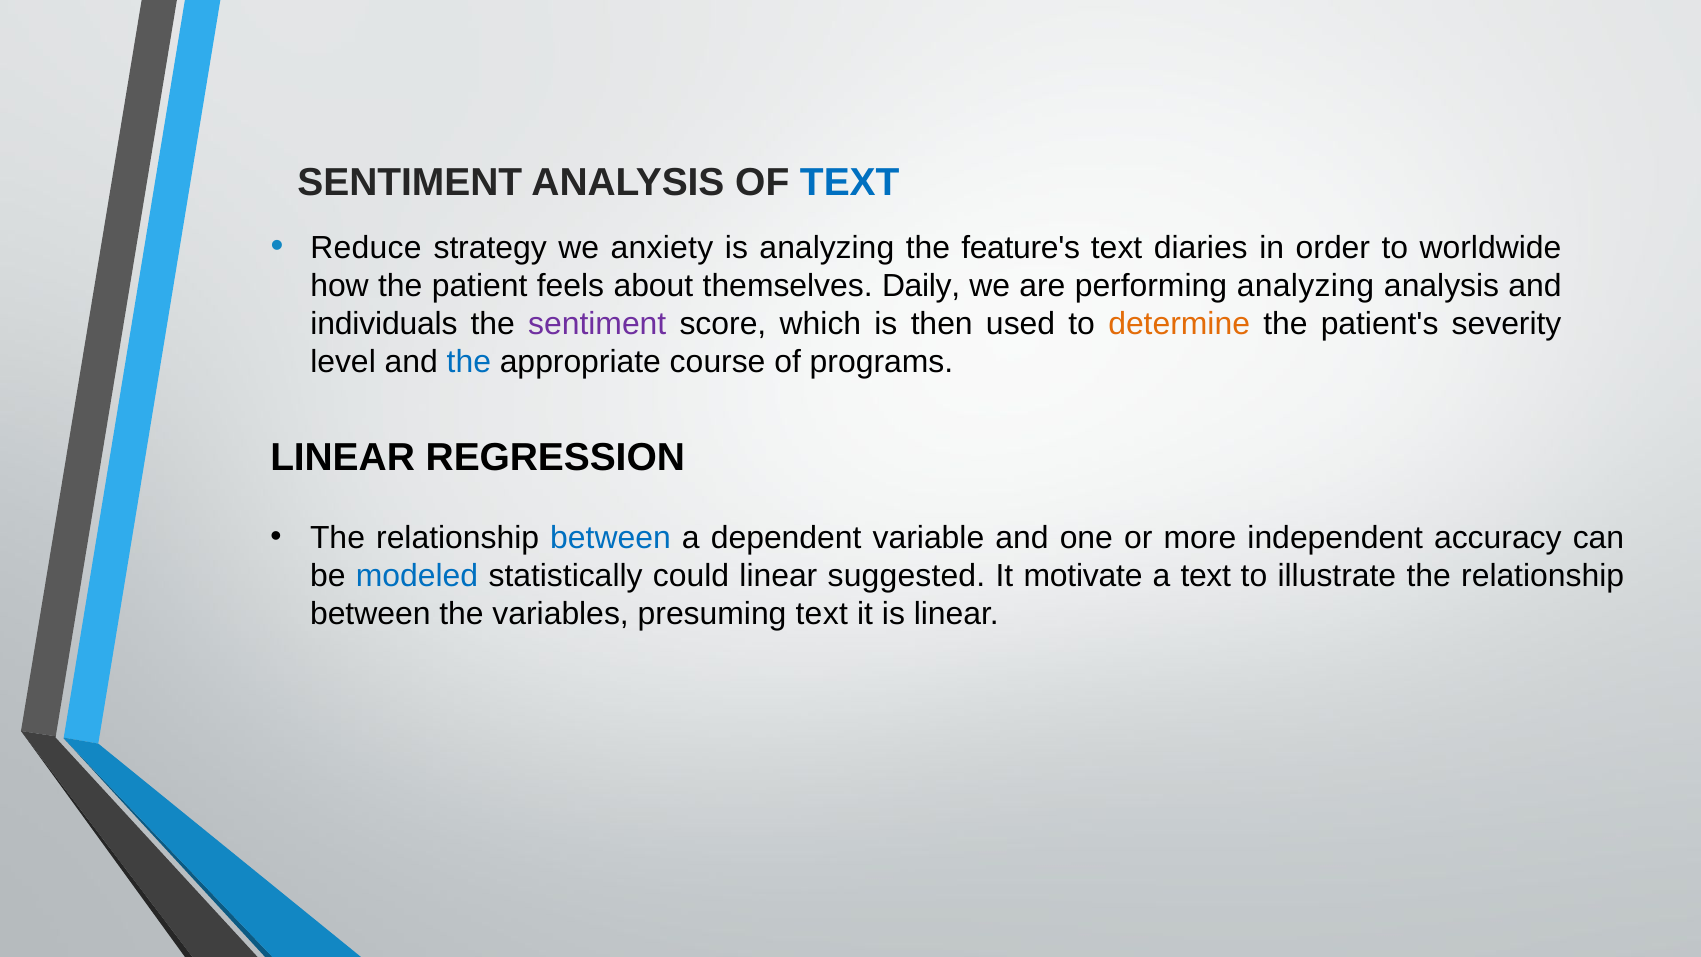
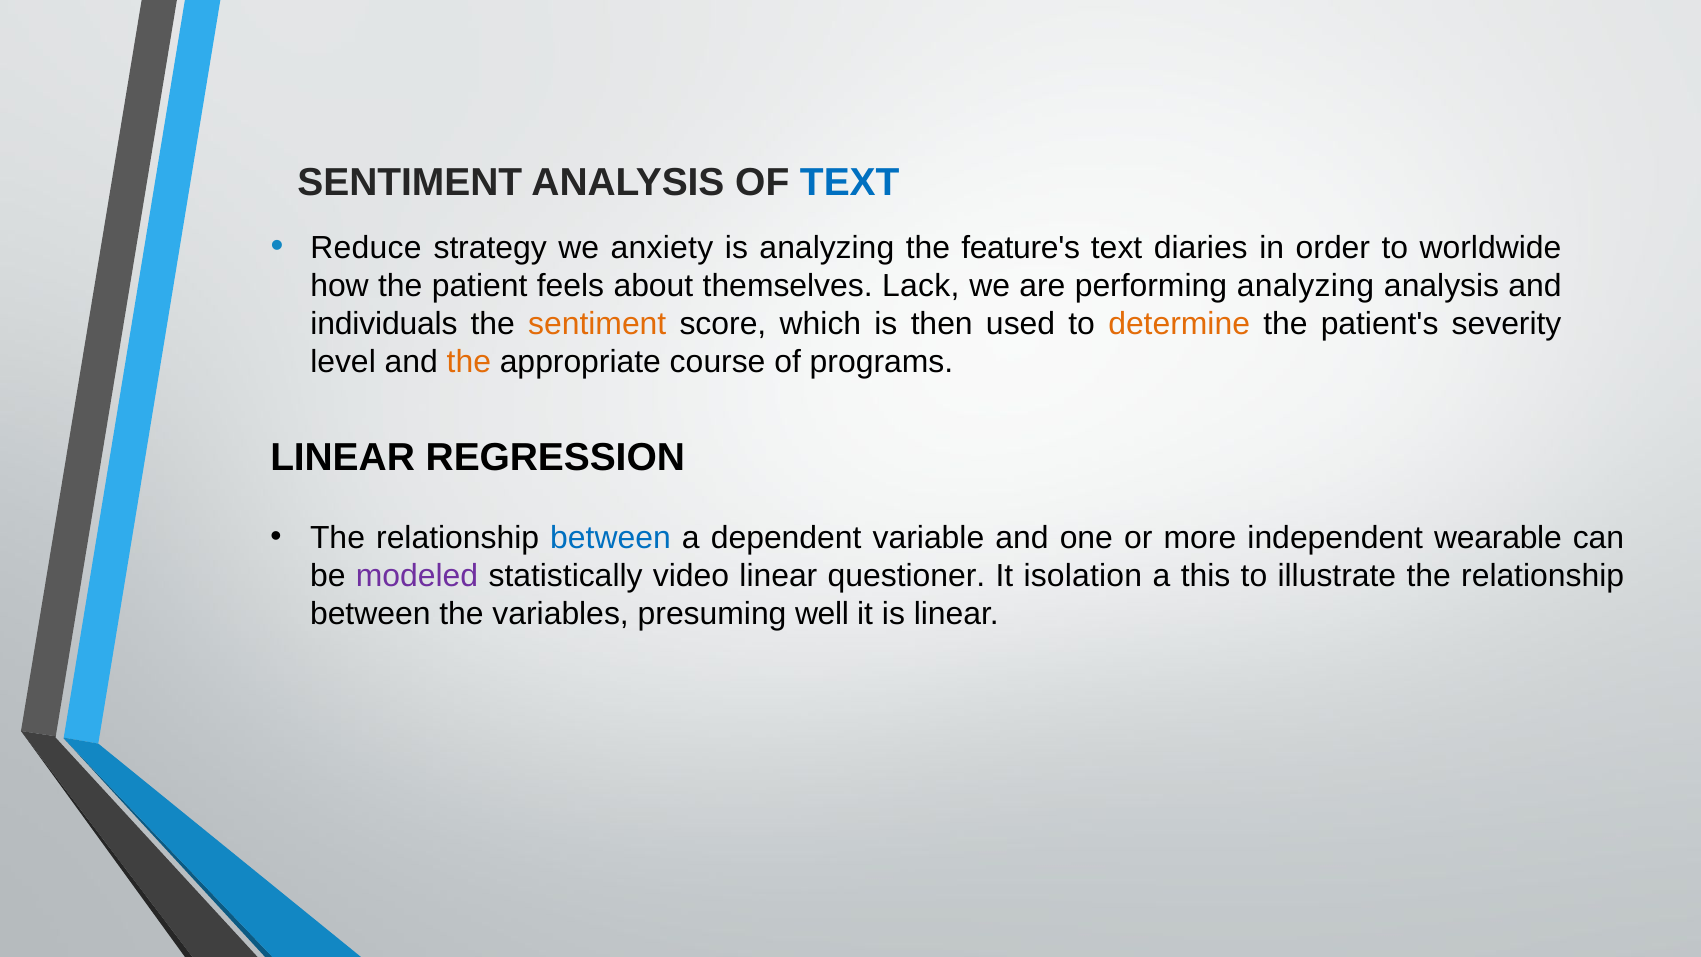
Daily: Daily -> Lack (921, 286)
sentiment colour: purple -> orange (597, 324)
the colour: blue -> orange (469, 362)
accuracy: accuracy -> wearable (1498, 538)
modeled colour: blue -> purple (417, 576)
could: could -> video (691, 576)
suggested: suggested -> questioner (907, 576)
motivate: motivate -> isolation (1083, 576)
a text: text -> this (1206, 576)
presuming text: text -> well (822, 614)
